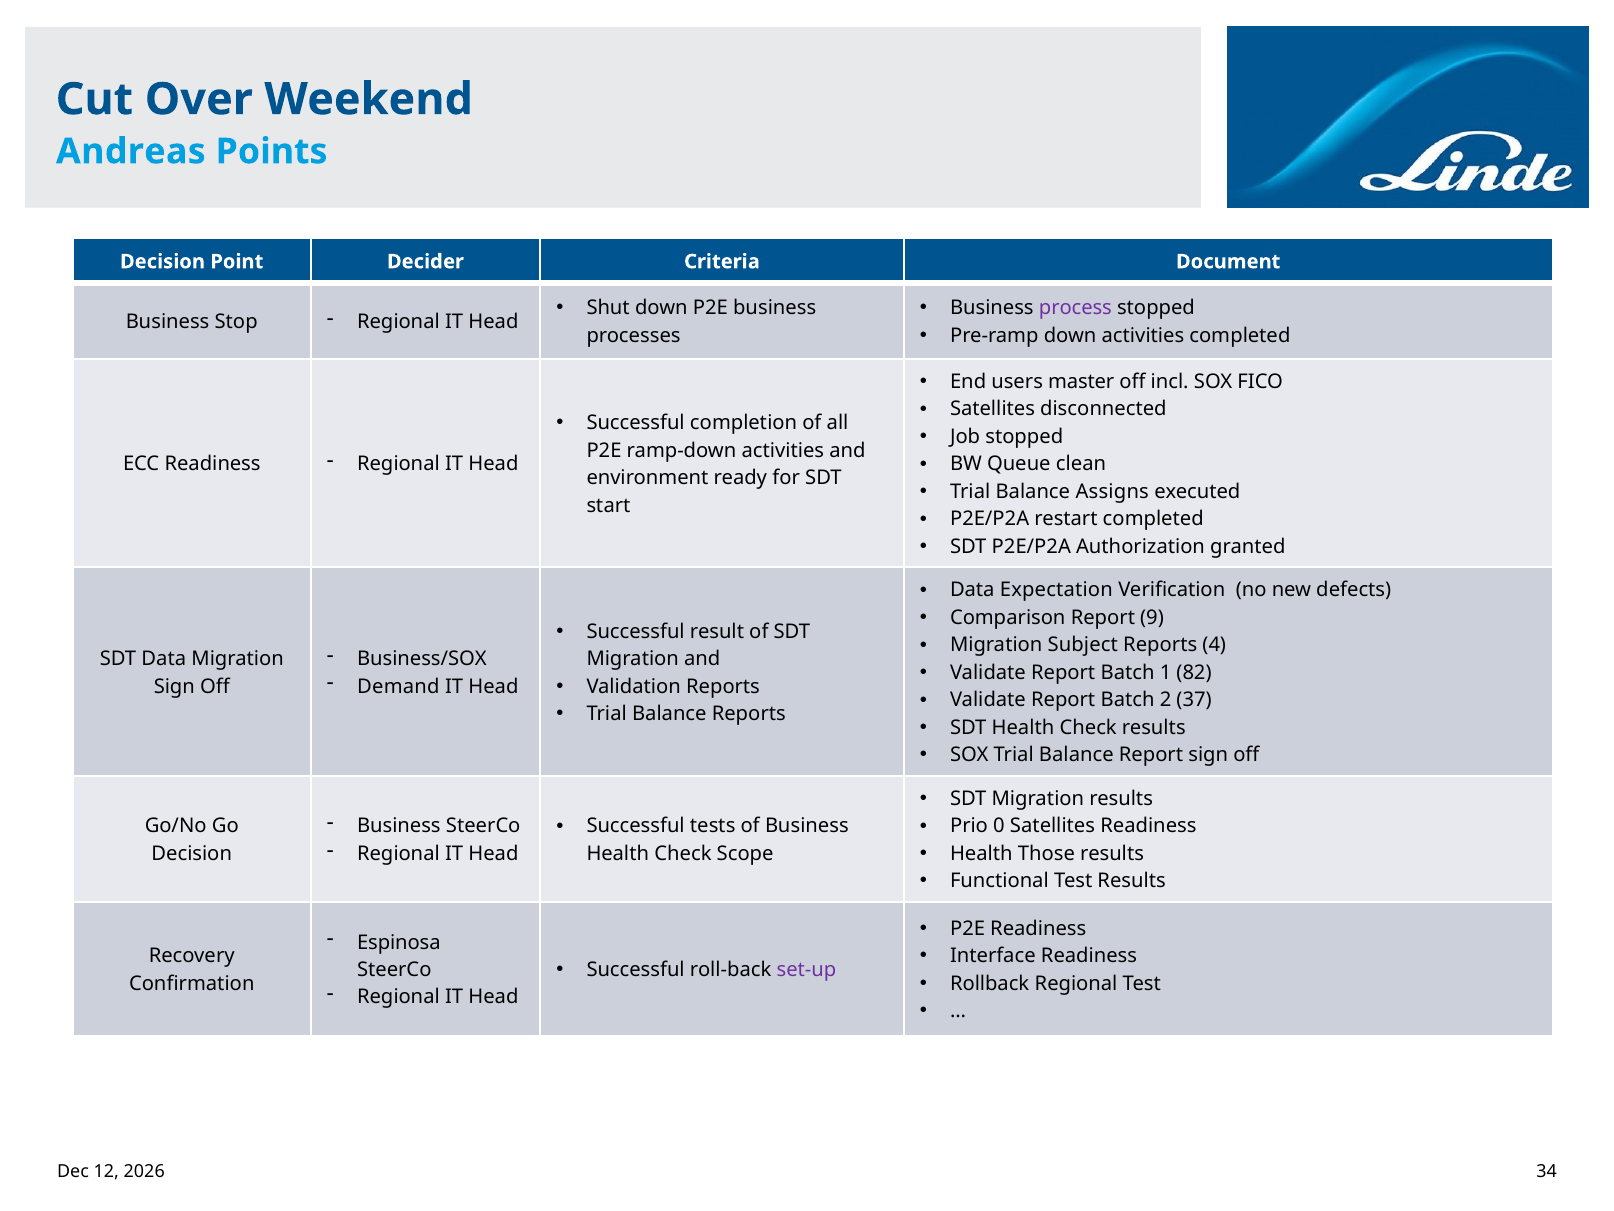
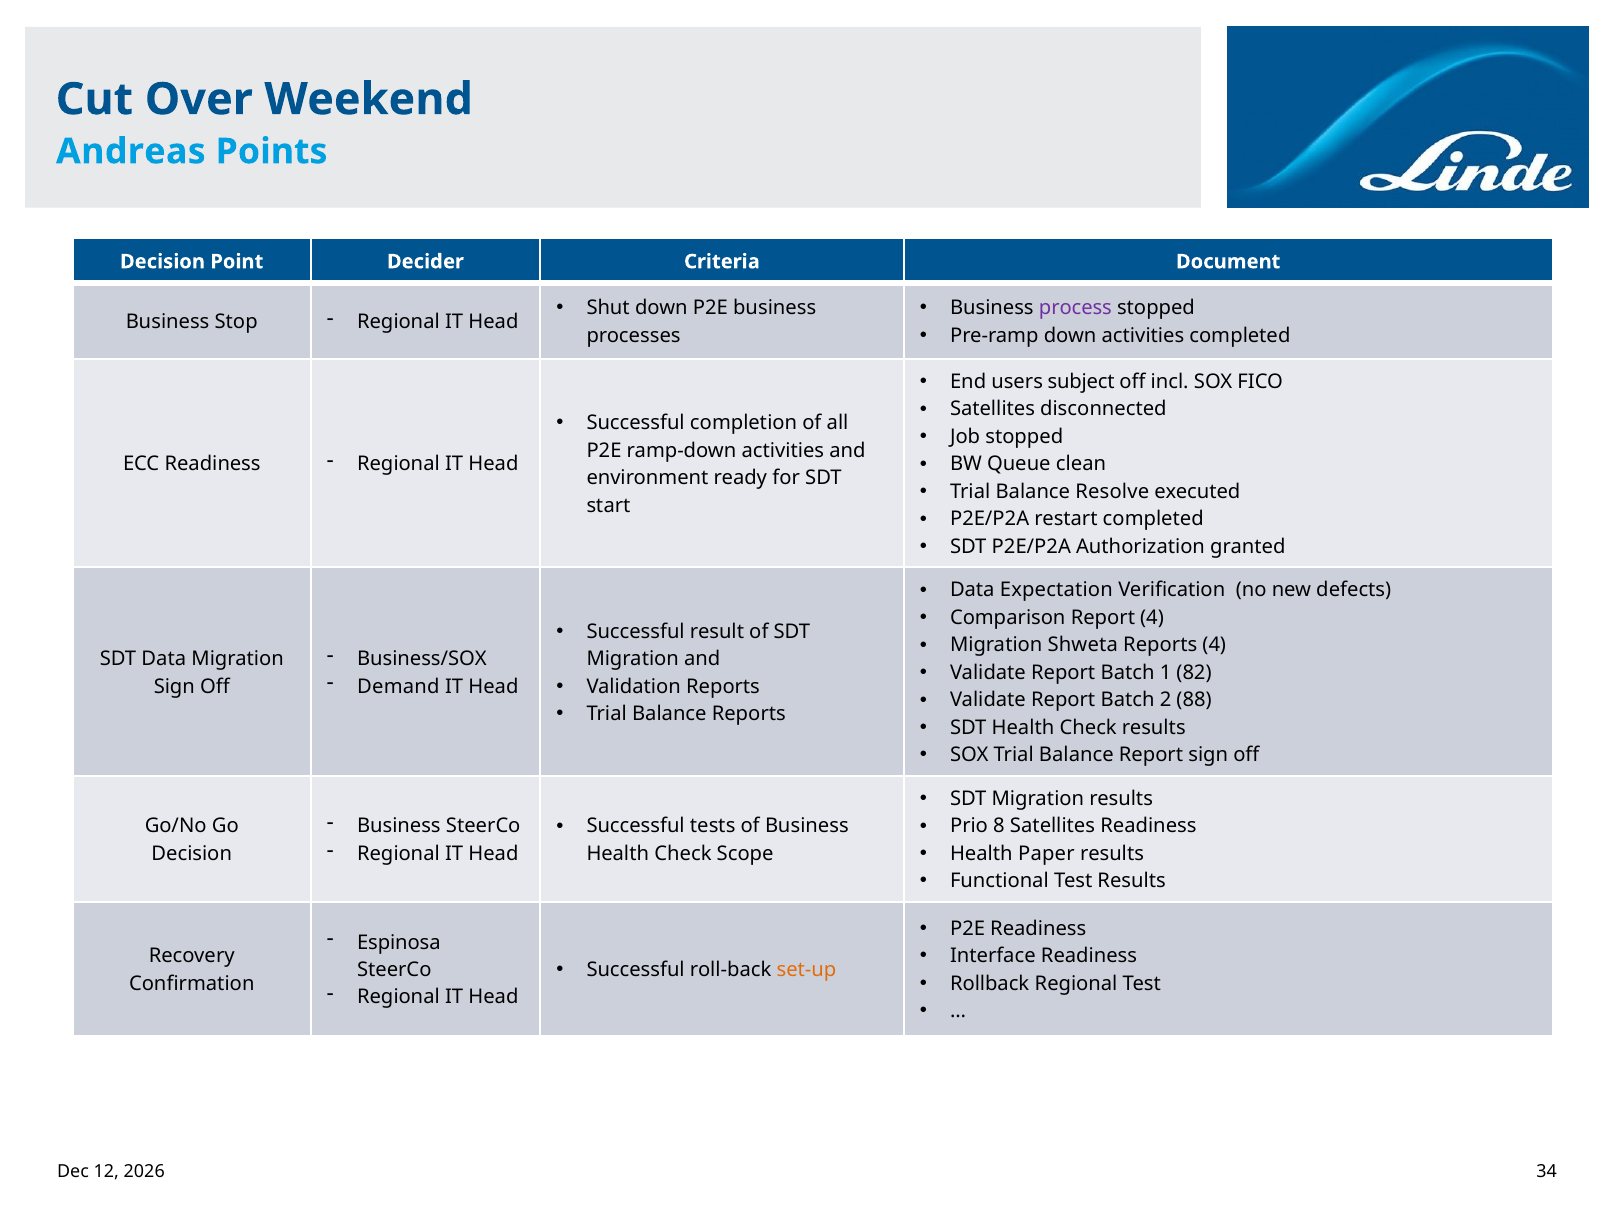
master: master -> subject (1081, 382)
Assigns: Assigns -> Resolve (1112, 492)
Report 9: 9 -> 4 (1152, 618)
Subject: Subject -> Shweta (1083, 645)
37: 37 -> 88 (1194, 700)
0: 0 -> 8 (999, 826)
Those: Those -> Paper (1046, 853)
set-up colour: purple -> orange (806, 969)
